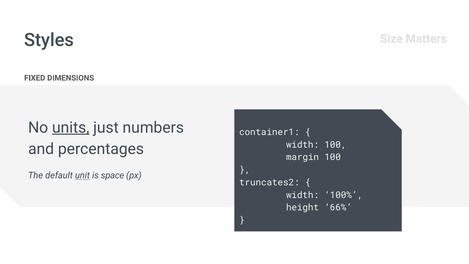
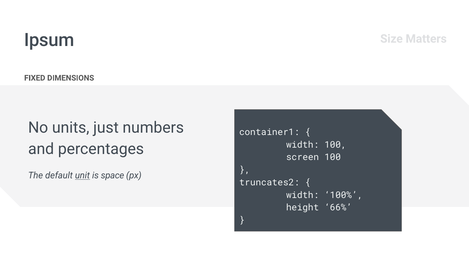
Styles: Styles -> Ipsum (49, 40)
units underline: present -> none (71, 127)
margin: margin -> screen (303, 157)
